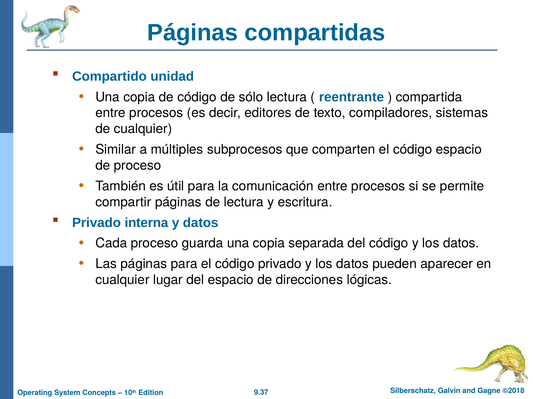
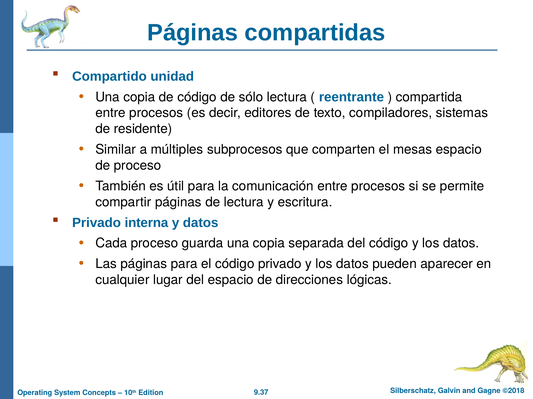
de cualquier: cualquier -> residente (143, 129)
comparten el código: código -> mesas (413, 150)
